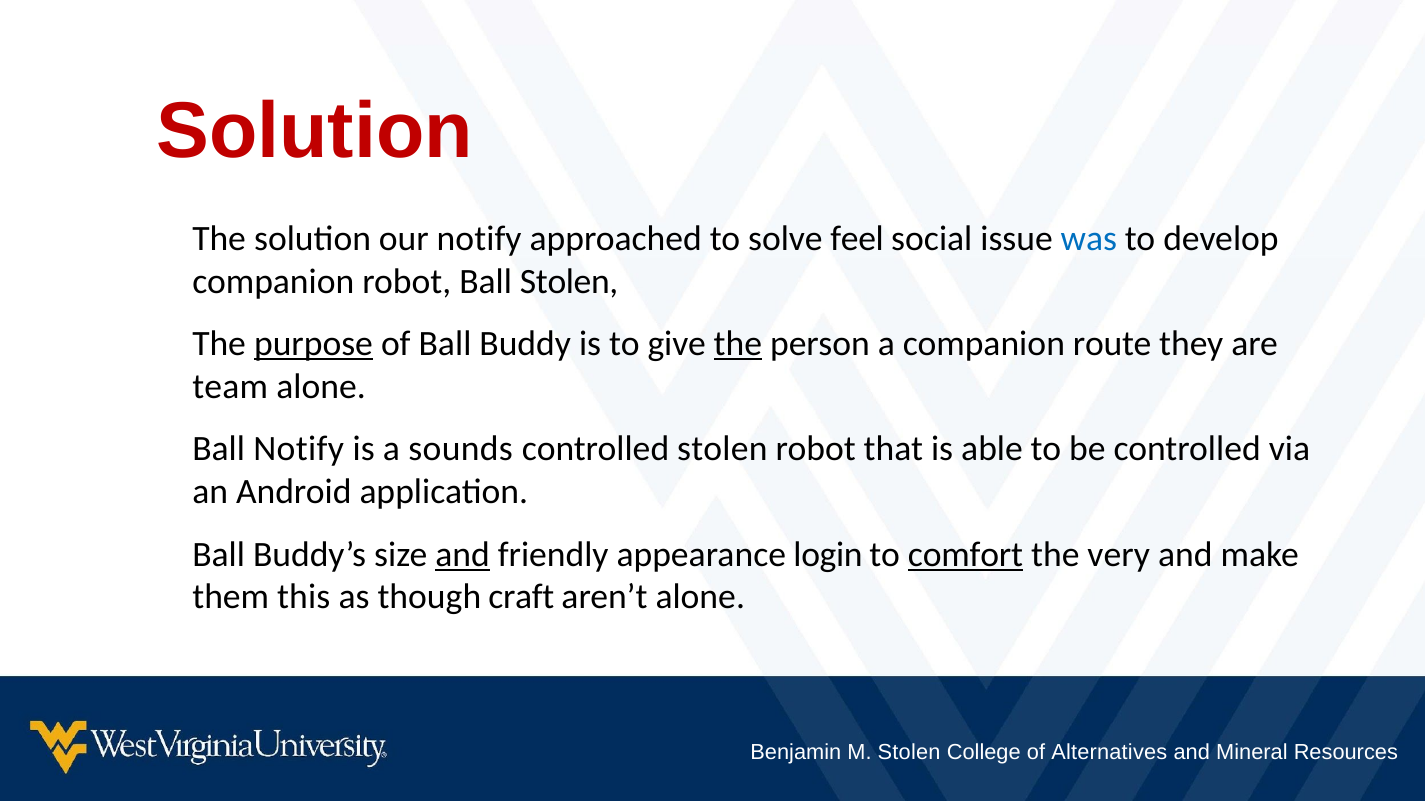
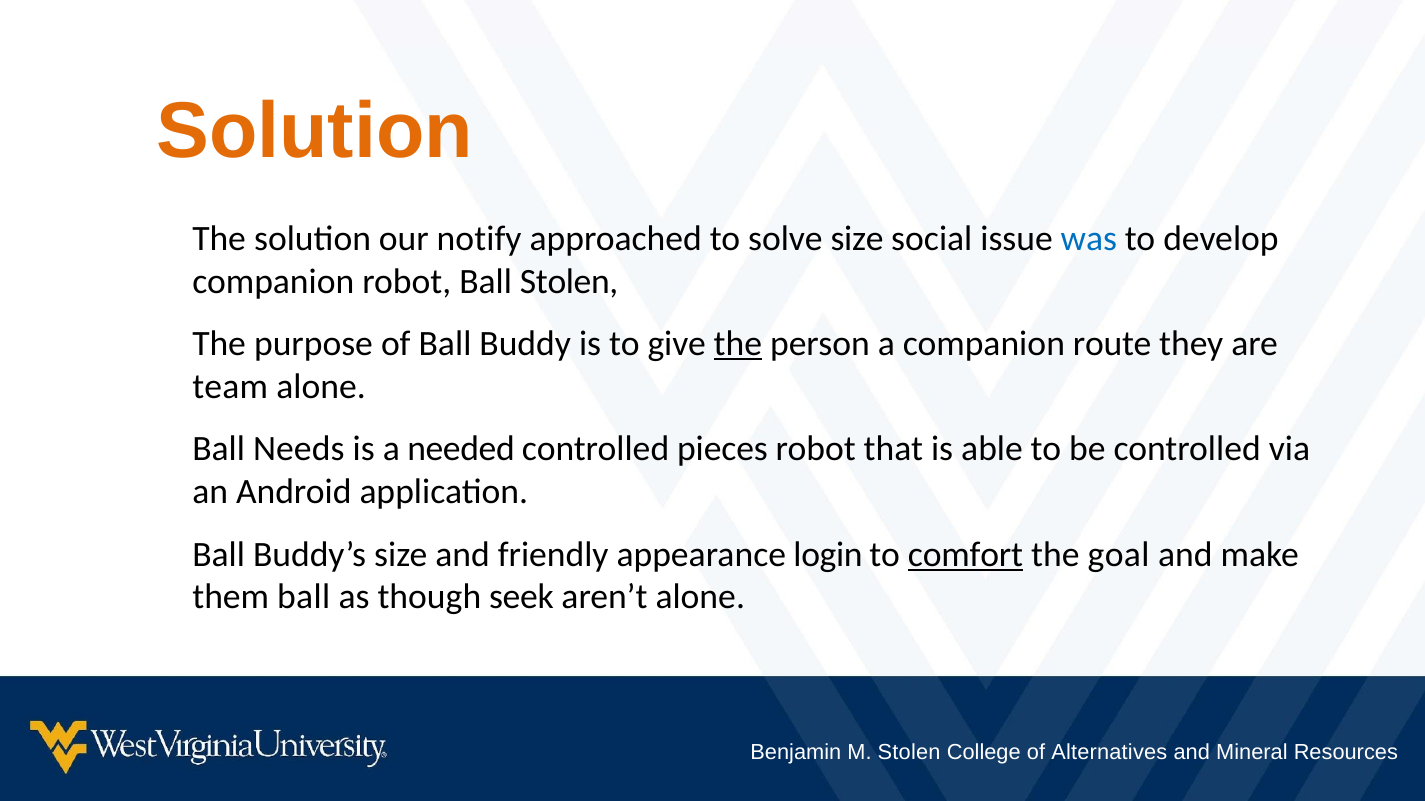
Solution colour: red -> orange (315, 132)
solve feel: feel -> size (857, 239)
purpose underline: present -> none (313, 344)
Ball Notify: Notify -> Needs (299, 449)
sounds: sounds -> needed (461, 449)
controlled stolen: stolen -> pieces (722, 449)
and underline: present -> none (463, 555)
very: very -> goal (1119, 555)
them this: this -> ball (304, 598)
craft: craft -> seek (521, 598)
